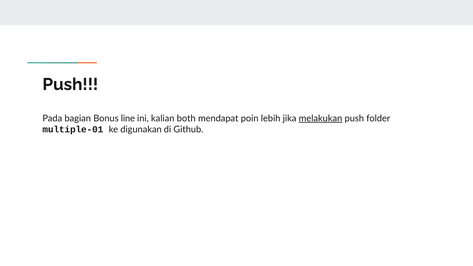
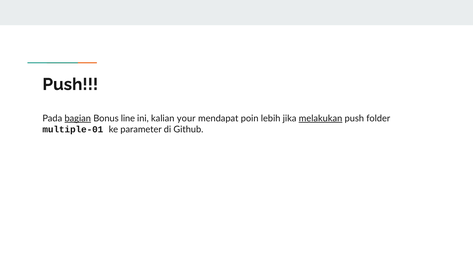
bagian underline: none -> present (78, 118)
both: both -> your (186, 118)
digunakan: digunakan -> parameter (141, 129)
